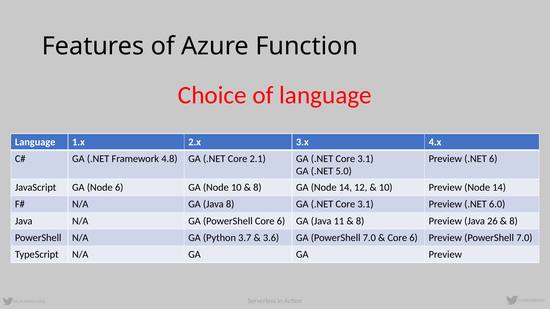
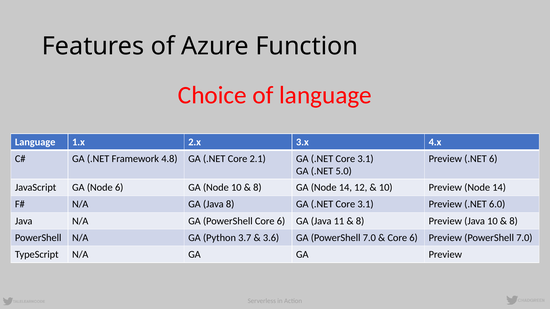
Java 26: 26 -> 10 (492, 221)
